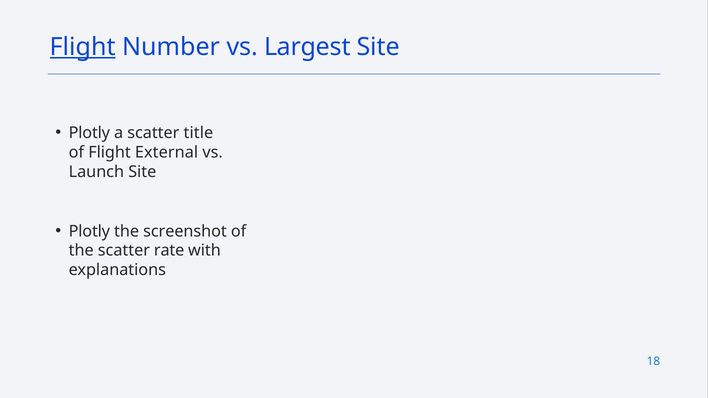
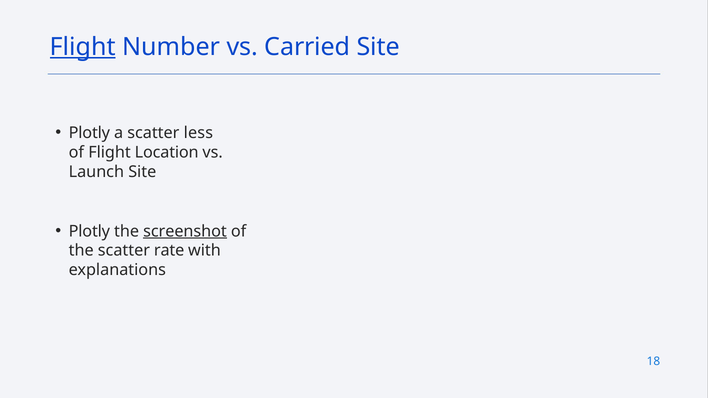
Largest: Largest -> Carried (307, 47)
title: title -> less (198, 133)
External: External -> Location (167, 152)
screenshot underline: none -> present (185, 231)
